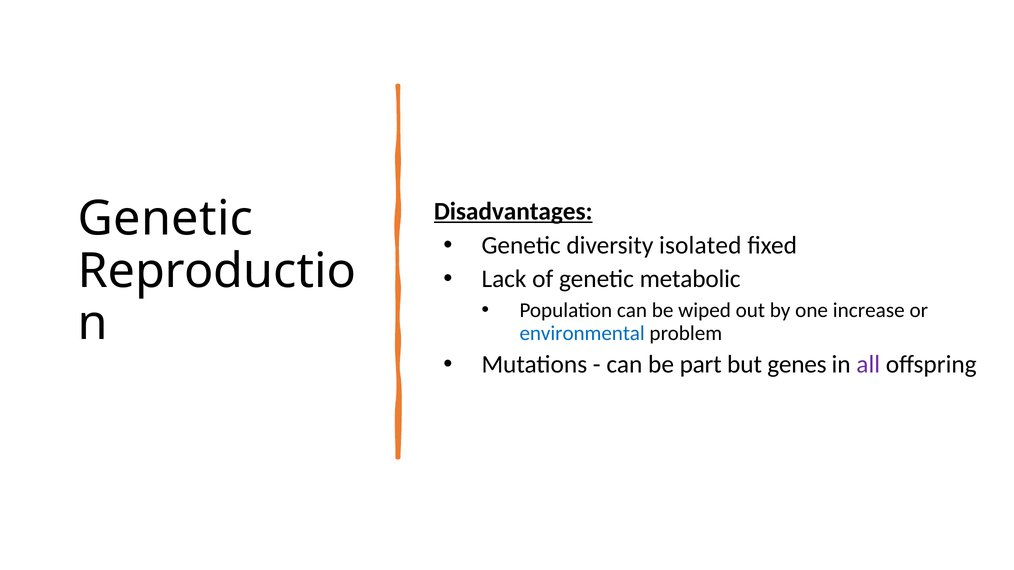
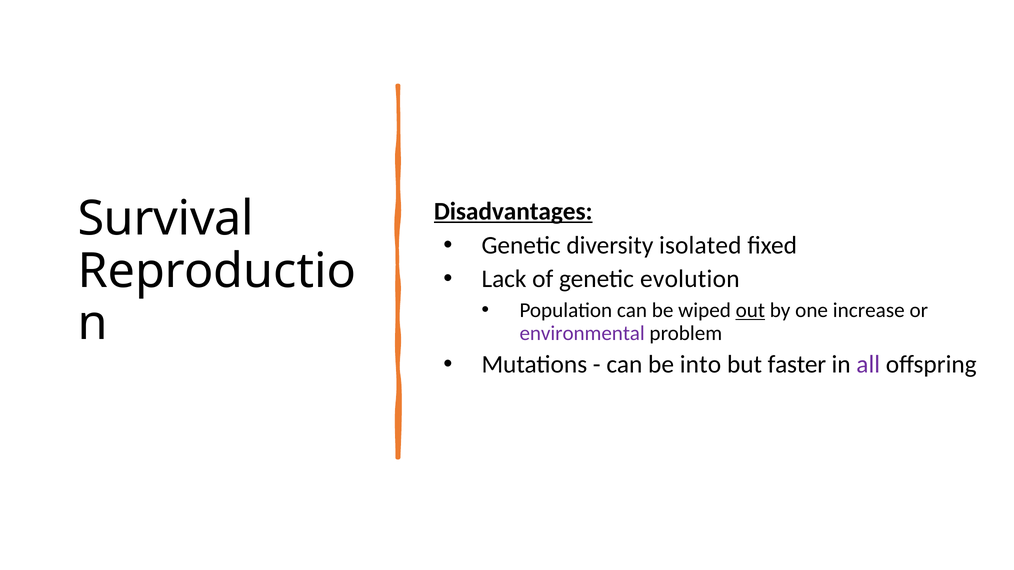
Genetic: Genetic -> Survival (166, 219)
metabolic: metabolic -> evolution (690, 279)
out underline: none -> present (750, 311)
environmental colour: blue -> purple (582, 333)
part: part -> into (700, 365)
genes: genes -> faster (797, 365)
